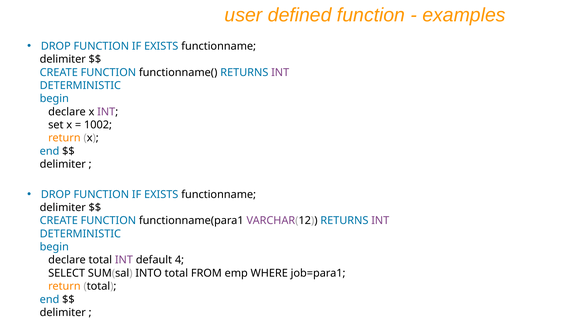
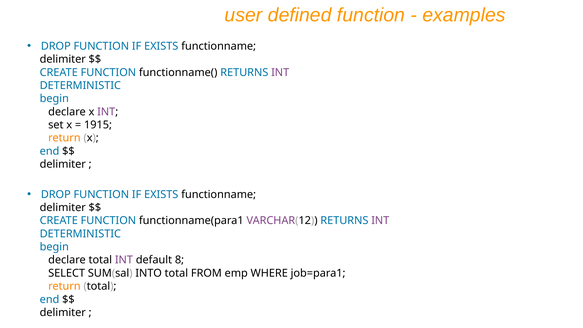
1002: 1002 -> 1915 (98, 125)
4: 4 -> 8 (180, 260)
